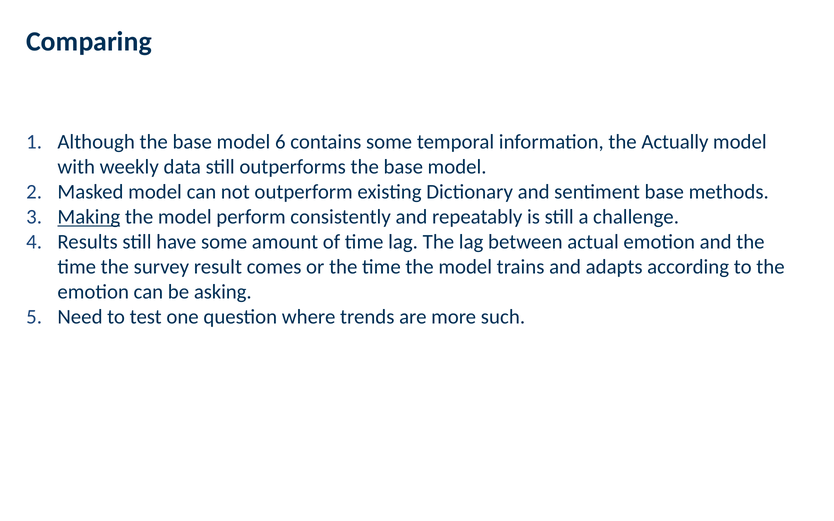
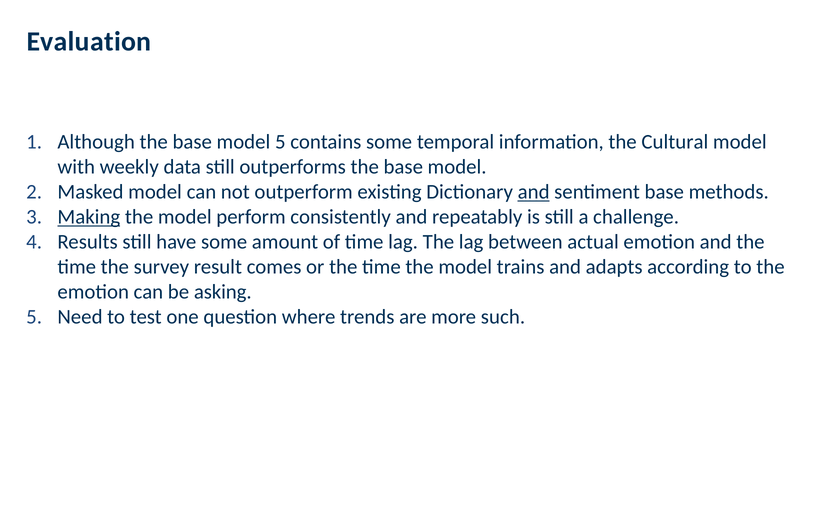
Comparing: Comparing -> Evaluation (89, 41)
model 6: 6 -> 5 (280, 142)
Actually: Actually -> Cultural (675, 142)
and underline: none -> present (534, 192)
